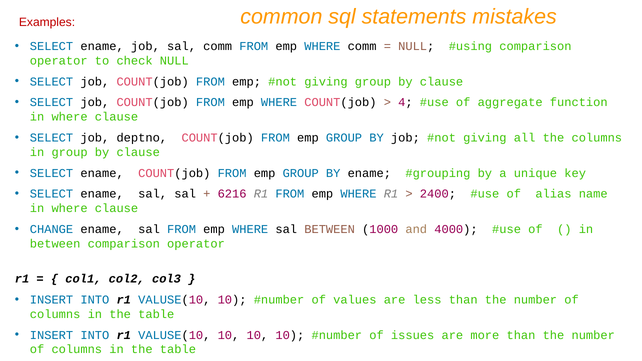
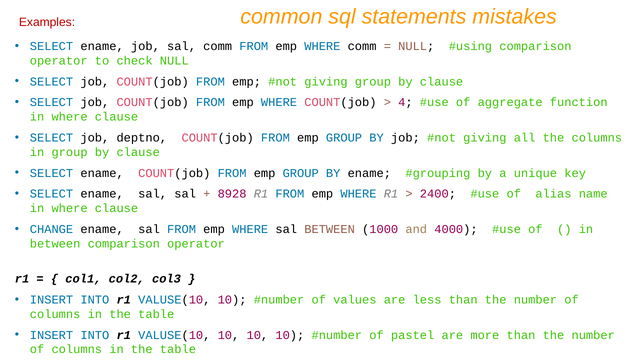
6216: 6216 -> 8928 (232, 194)
issues: issues -> pastel (413, 335)
